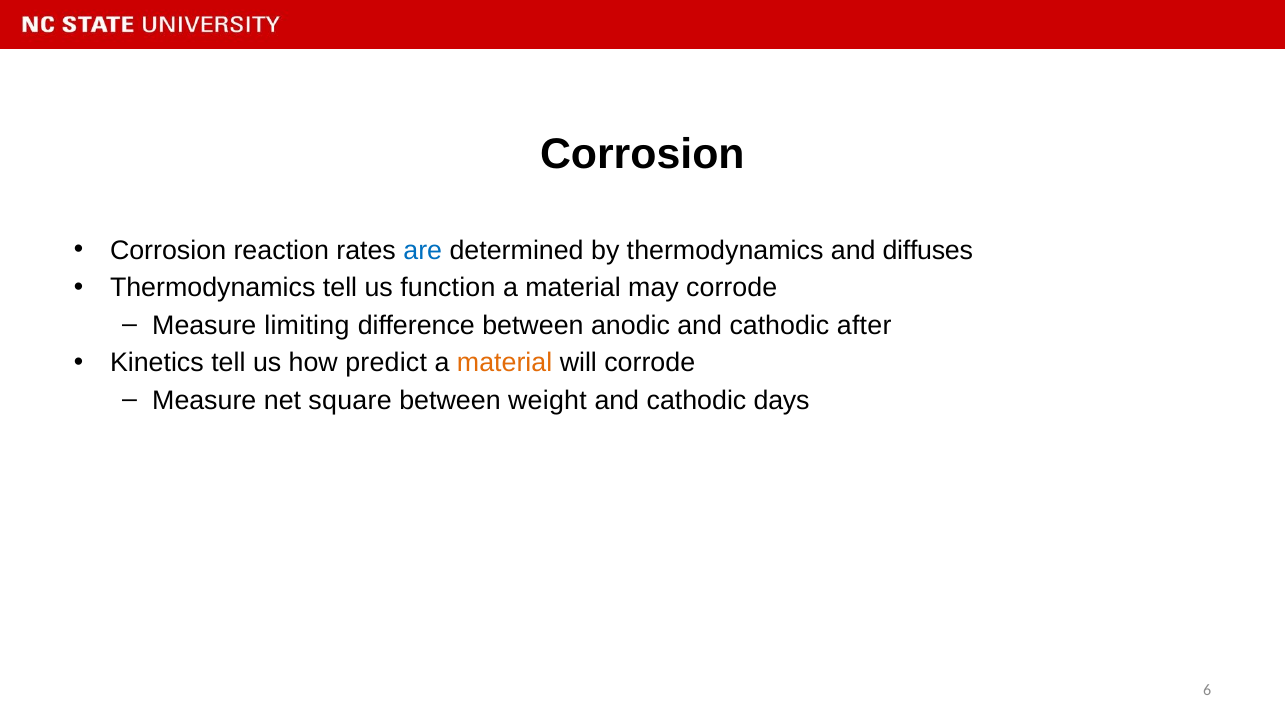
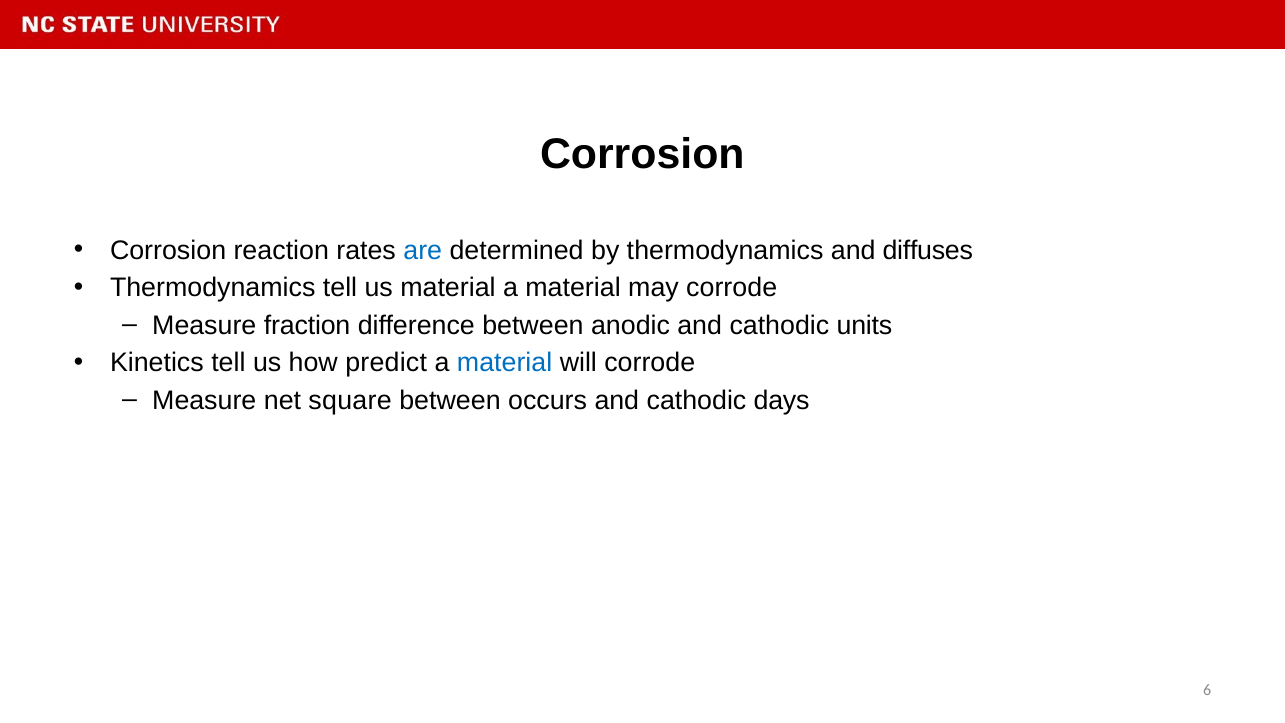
us function: function -> material (448, 288)
limiting: limiting -> fraction (307, 325)
after: after -> units (864, 325)
material colour: orange -> blue (505, 363)
weight: weight -> occurs (548, 400)
